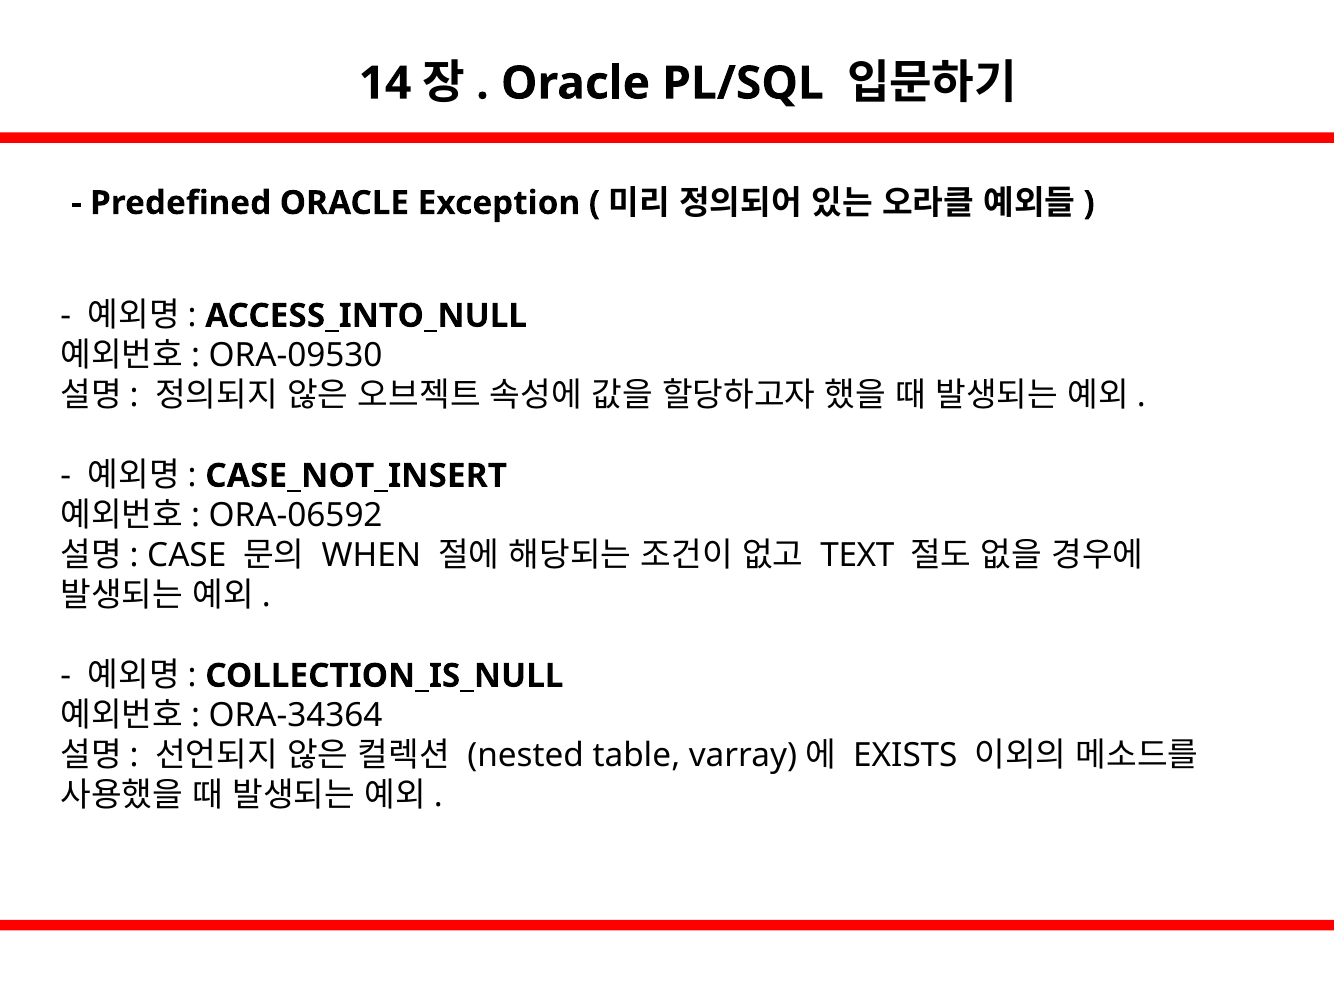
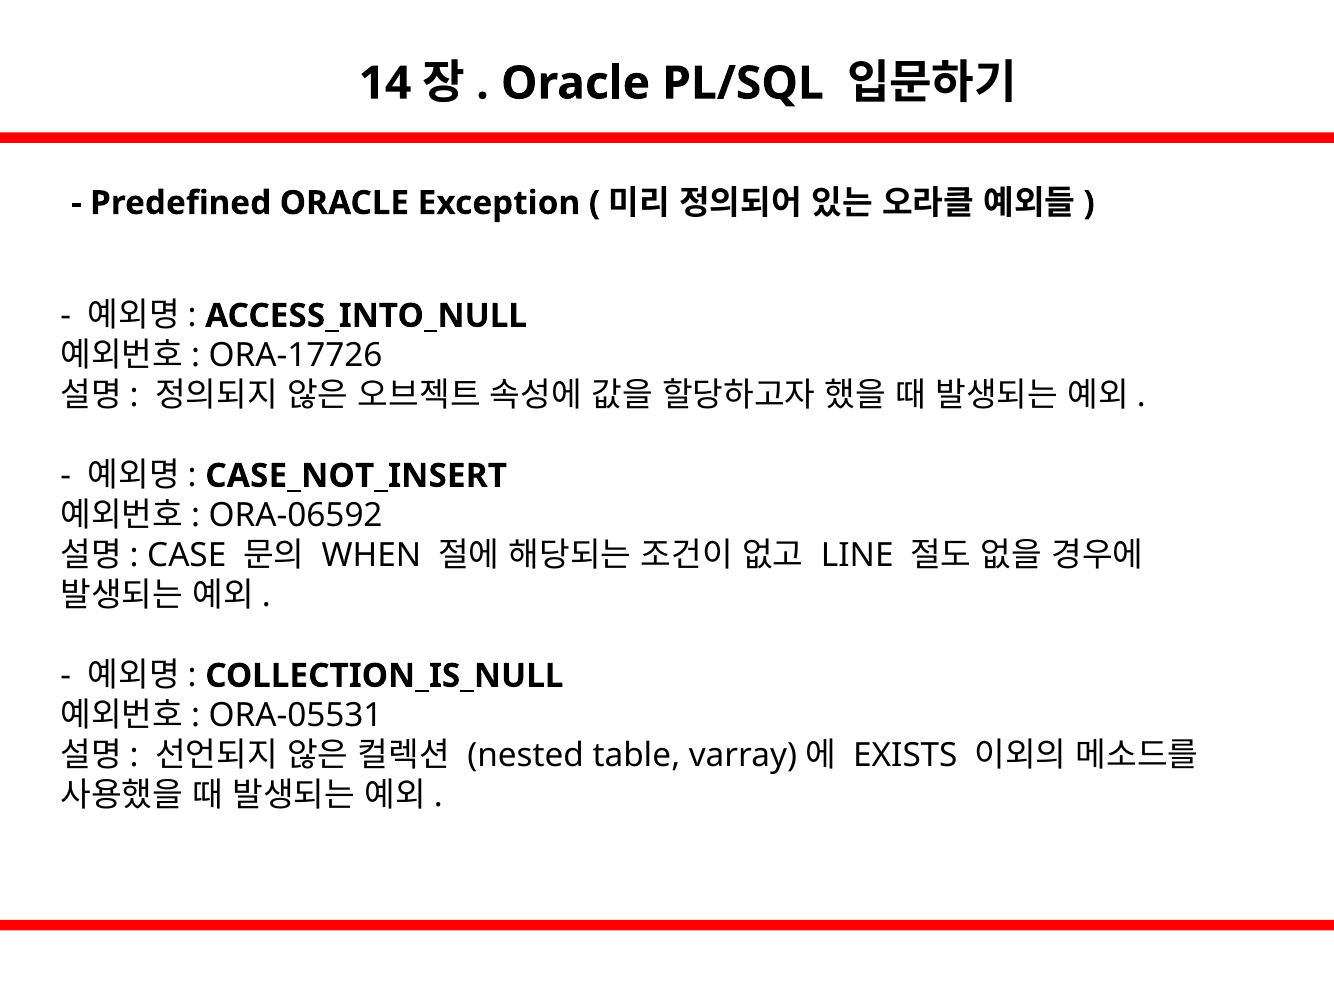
ORA-09530: ORA-09530 -> ORA-17726 (296, 356)
TEXT: TEXT -> LINE (857, 556)
ORA-34364: ORA-34364 -> ORA-05531 (296, 716)
